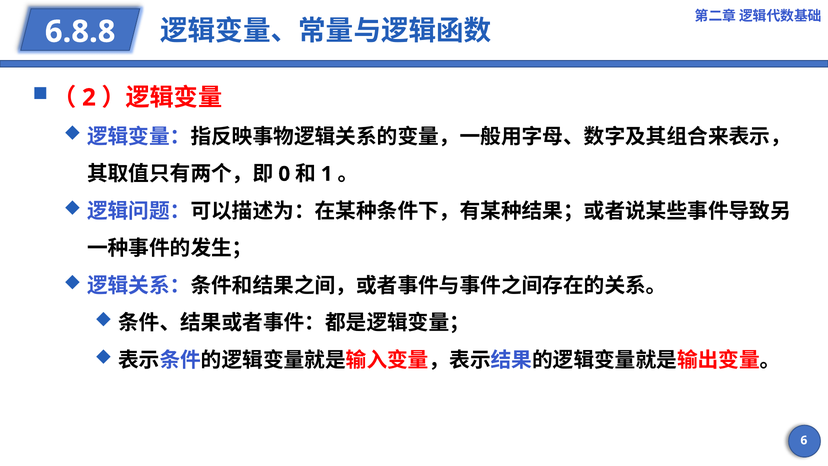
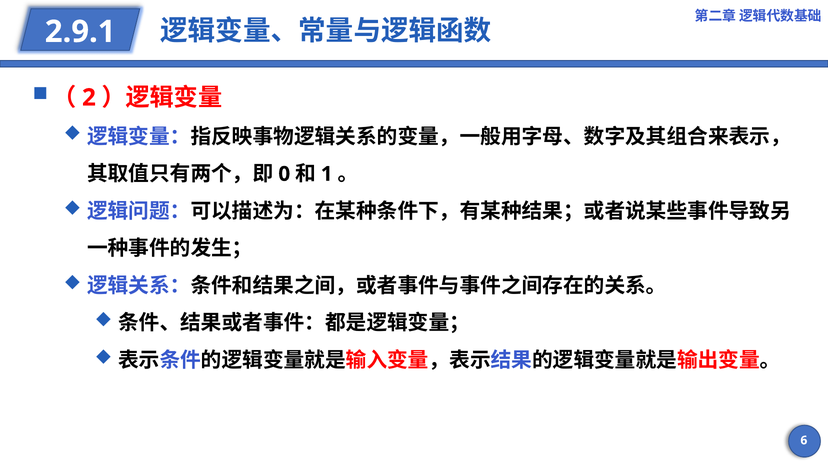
6.8.8: 6.8.8 -> 2.9.1 (80, 32)
